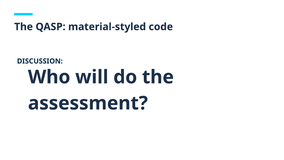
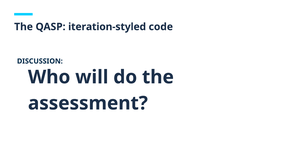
material-styled: material-styled -> iteration-styled (107, 27)
